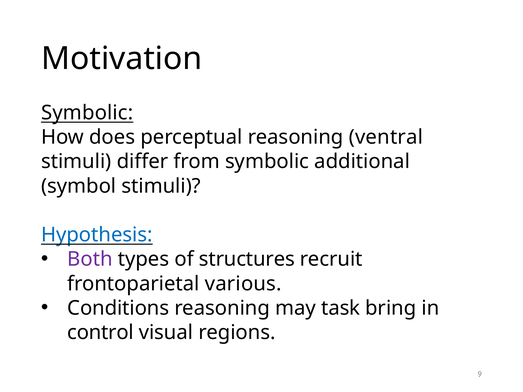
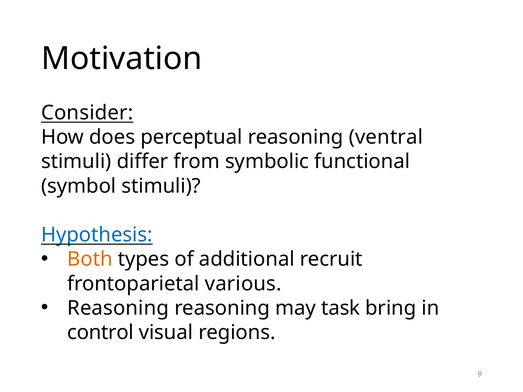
Symbolic: Symbolic -> Consider (87, 113)
additional: additional -> functional (362, 162)
Both colour: purple -> orange (90, 259)
structures: structures -> additional (247, 259)
Conditions: Conditions -> Reasoning (118, 308)
